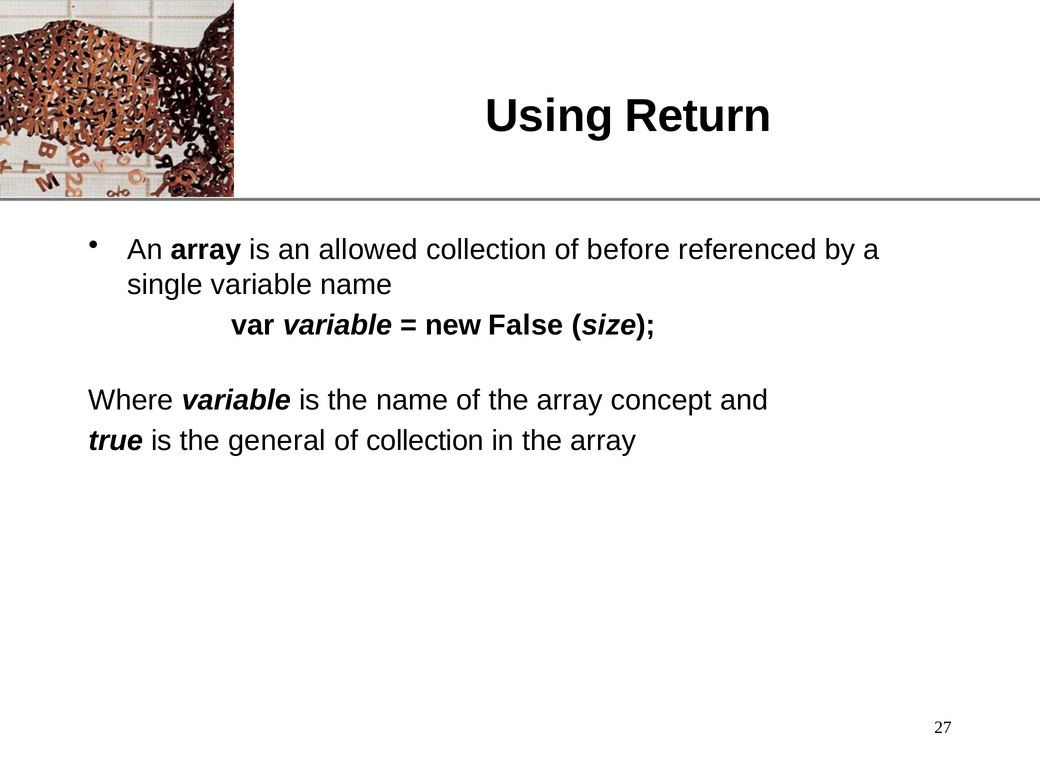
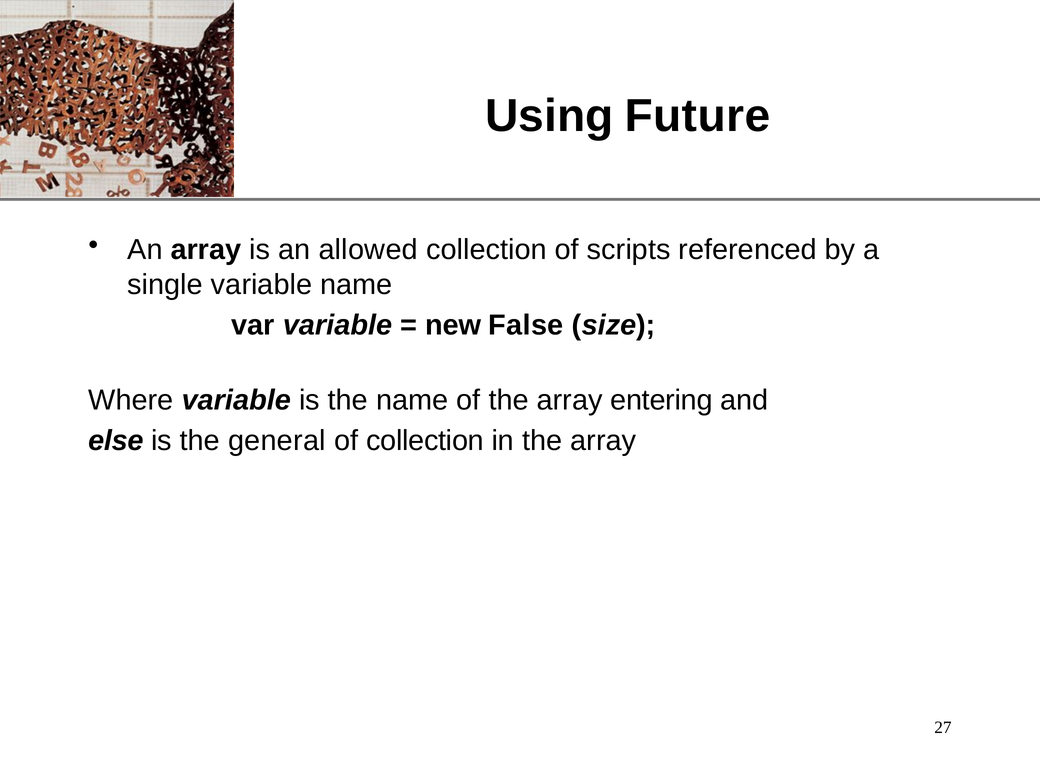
Return: Return -> Future (698, 116)
before: before -> scripts (629, 250)
concept: concept -> entering (661, 400)
true: true -> else (116, 441)
